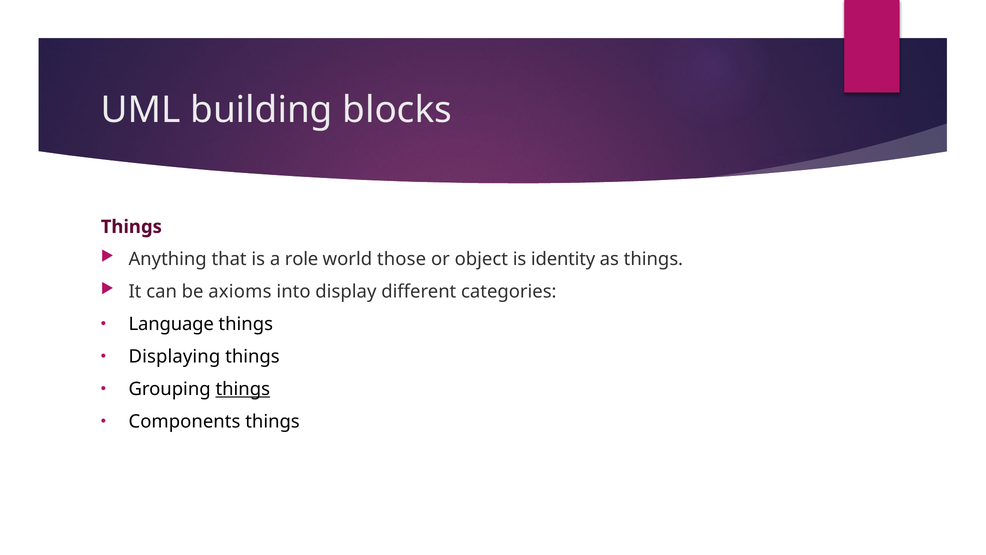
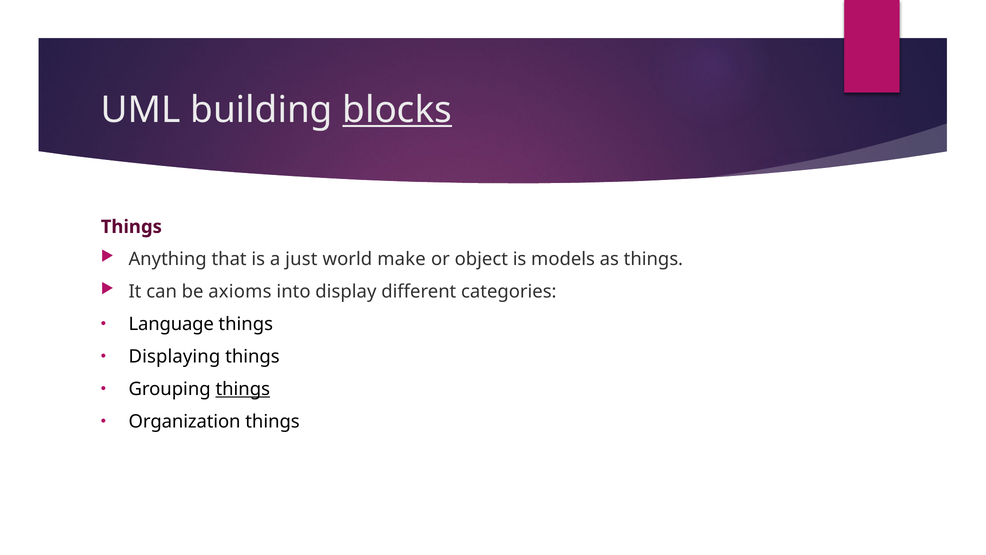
blocks underline: none -> present (397, 110)
role: role -> just (301, 259)
those: those -> make (402, 259)
identity: identity -> models (563, 259)
Components: Components -> Organization (185, 421)
